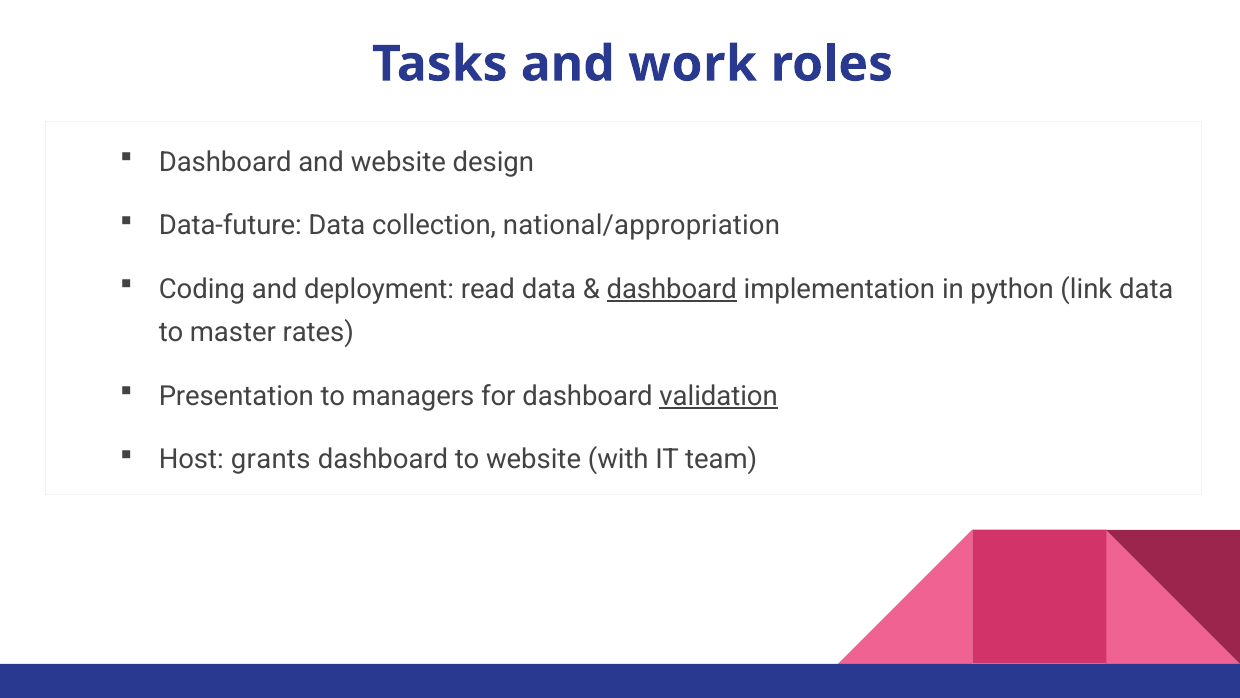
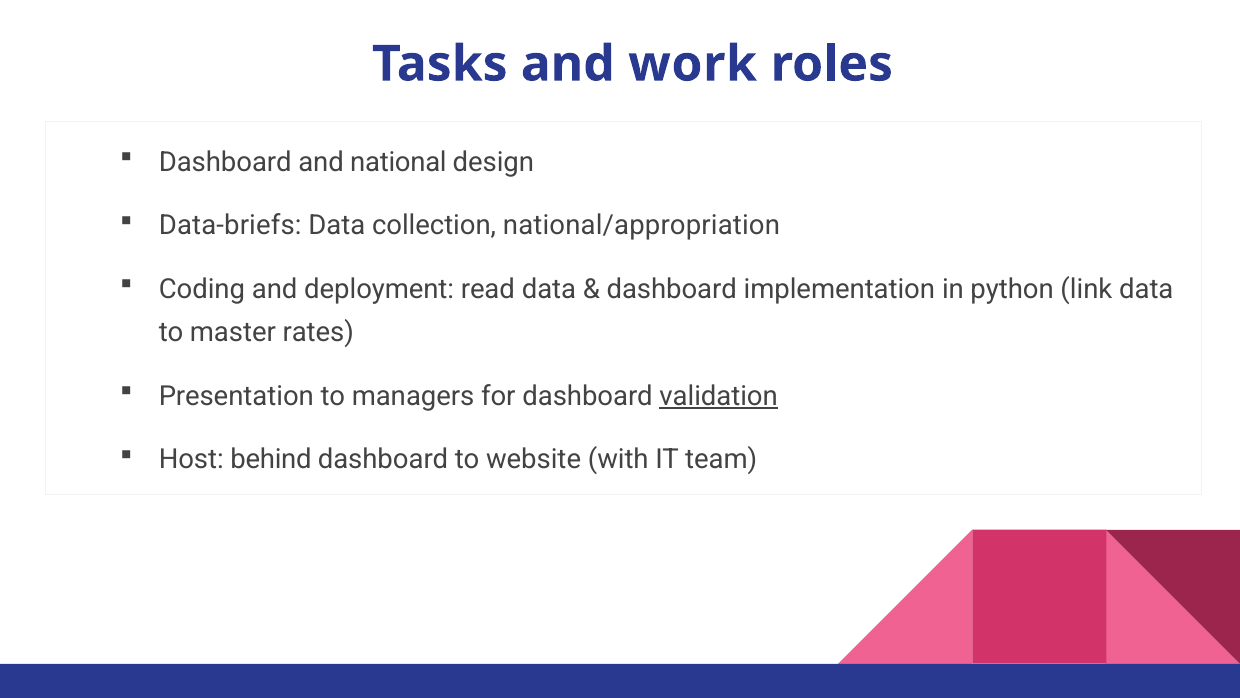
and website: website -> national (398, 162)
Data-future: Data-future -> Data-briefs (230, 225)
dashboard underline: present -> none (672, 289)
grants: grants -> behind (271, 459)
